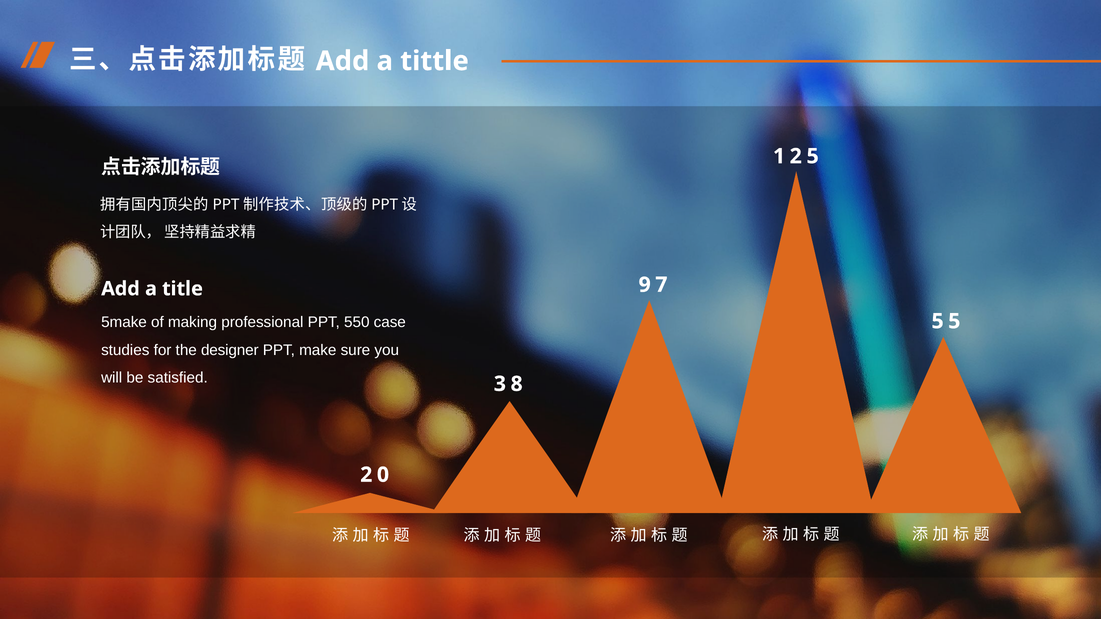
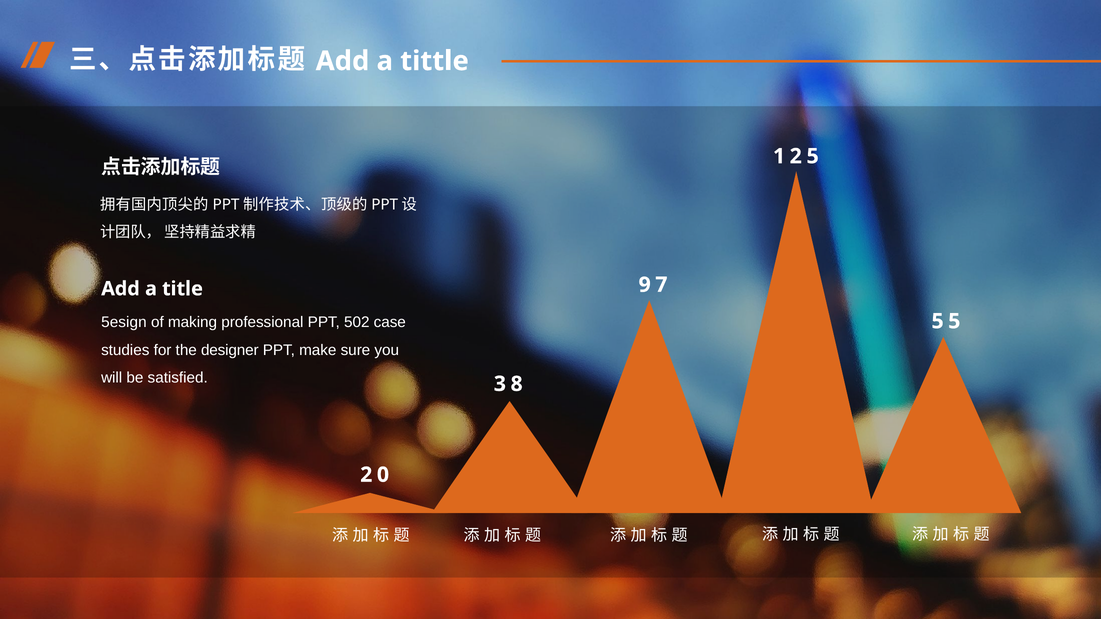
5make: 5make -> 5esign (124, 323)
550: 550 -> 502 (357, 323)
